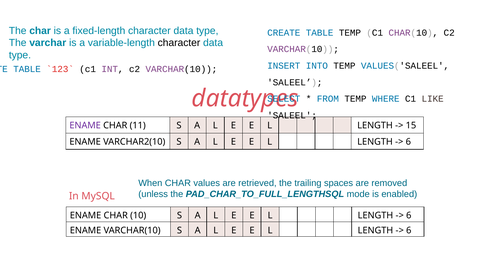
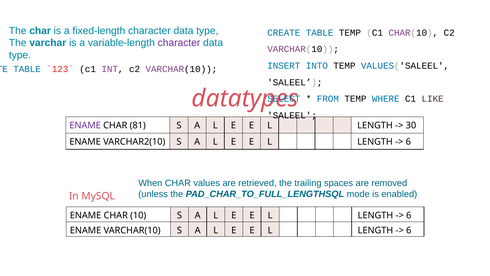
character colour: black -> purple (179, 43)
11: 11 -> 81 (138, 125)
15: 15 -> 30 (411, 125)
